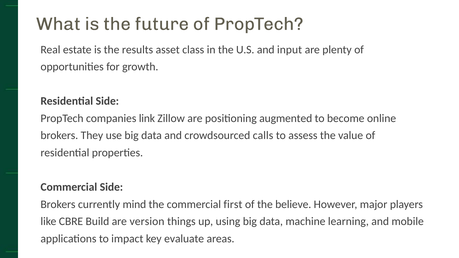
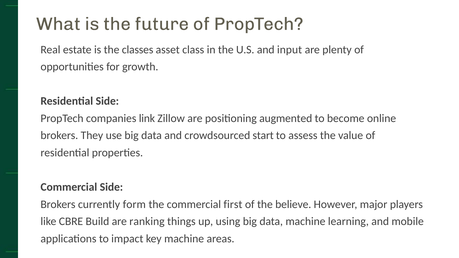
results: results -> classes (138, 50)
calls: calls -> start (263, 136)
mind: mind -> form (134, 204)
version: version -> ranking (147, 222)
key evaluate: evaluate -> machine (184, 239)
